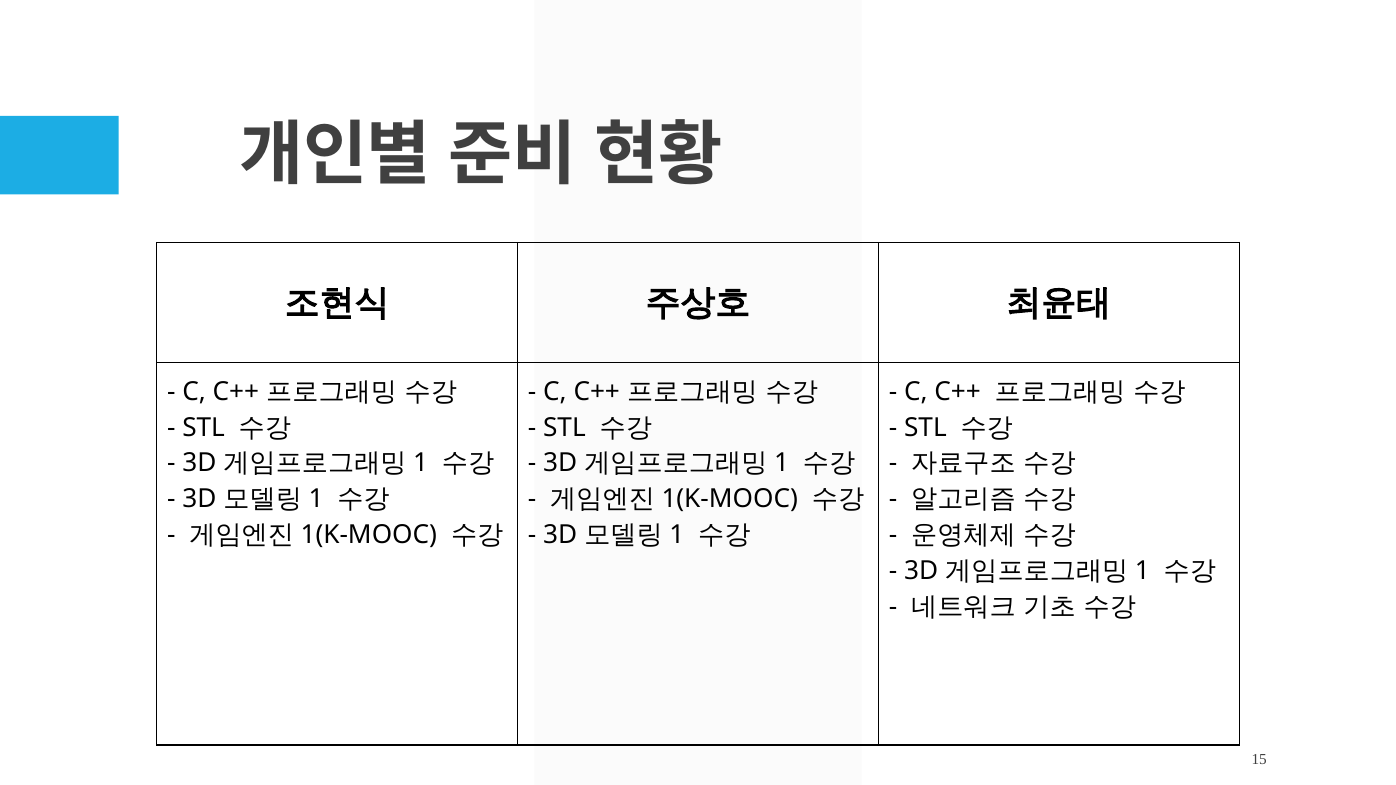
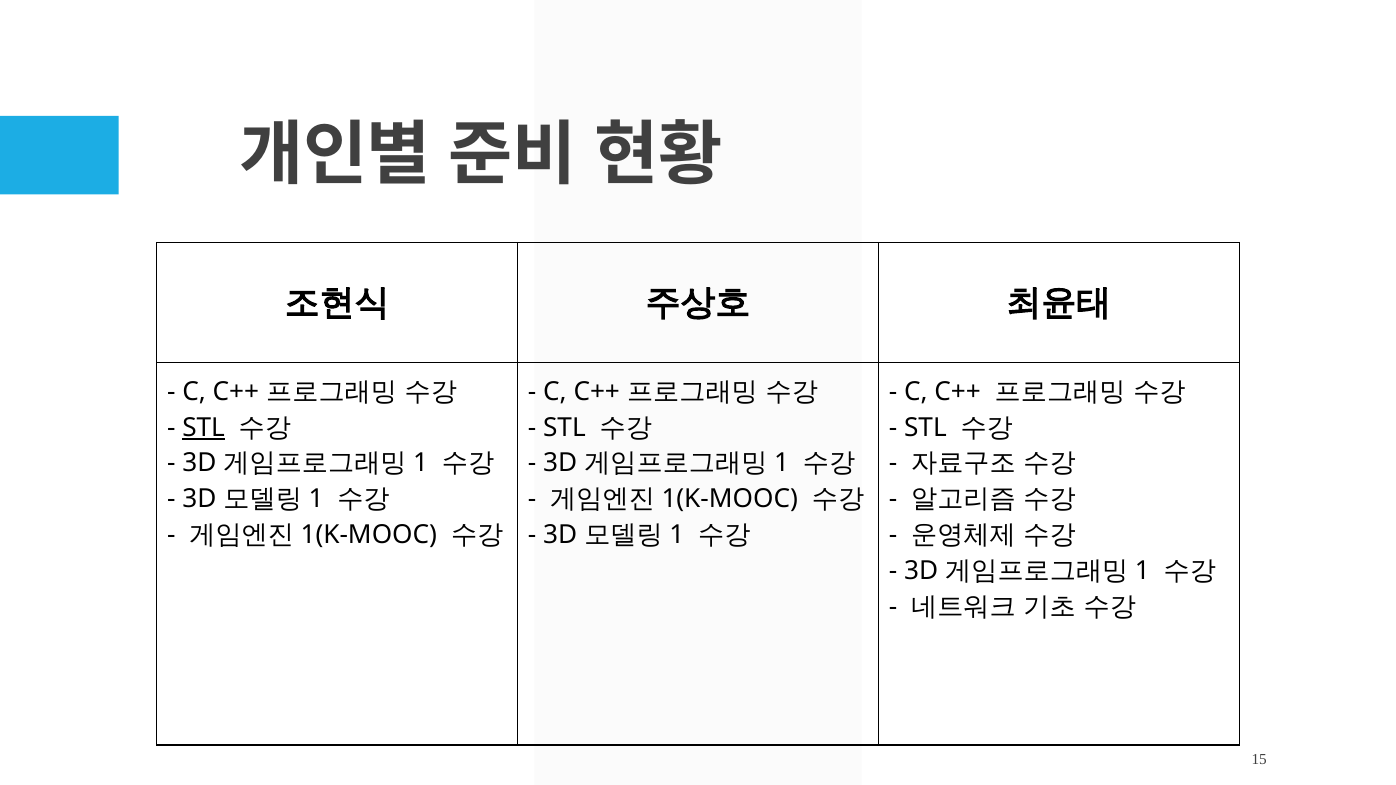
STL underline: none -> present (204, 428)
